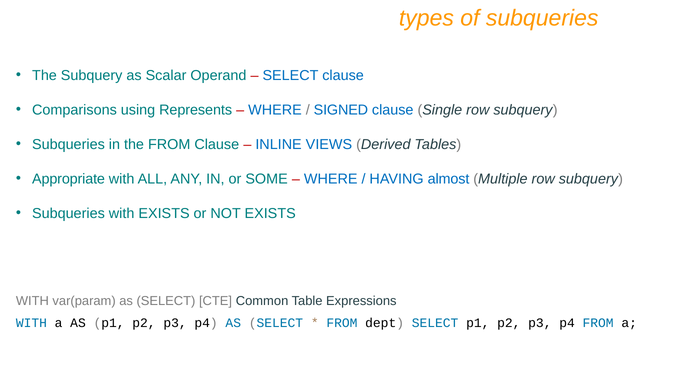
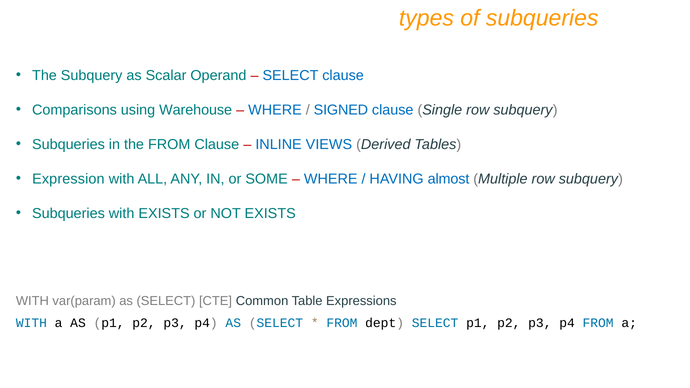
Represents: Represents -> Warehouse (196, 110)
Appropriate: Appropriate -> Expression (68, 179)
